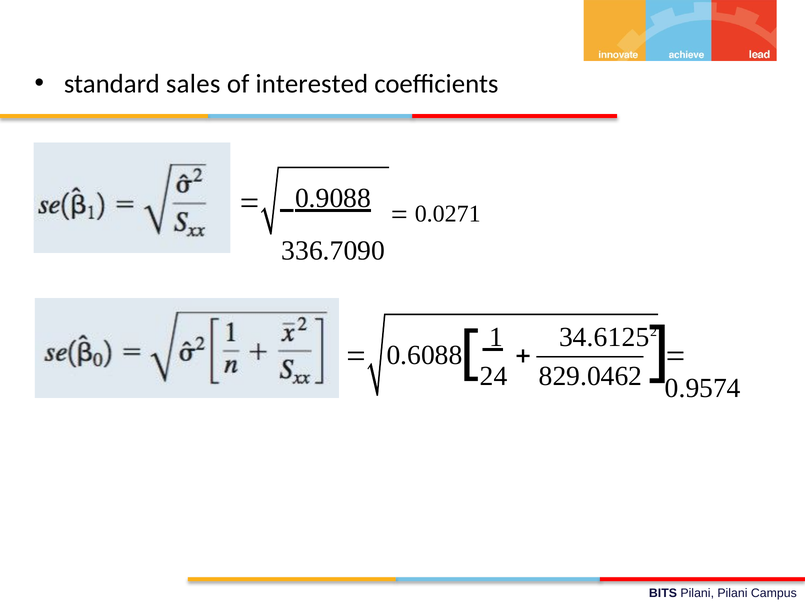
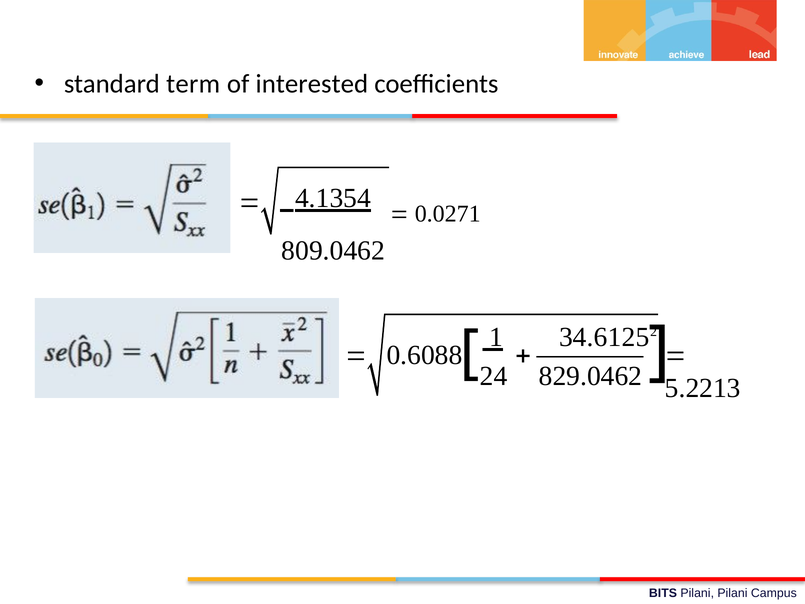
sales: sales -> term (193, 84)
0.9088: 0.9088 -> 4.1354 (333, 198)
336.7090: 336.7090 -> 809.0462 (333, 251)
0.9574: 0.9574 -> 5.2213 (703, 388)
